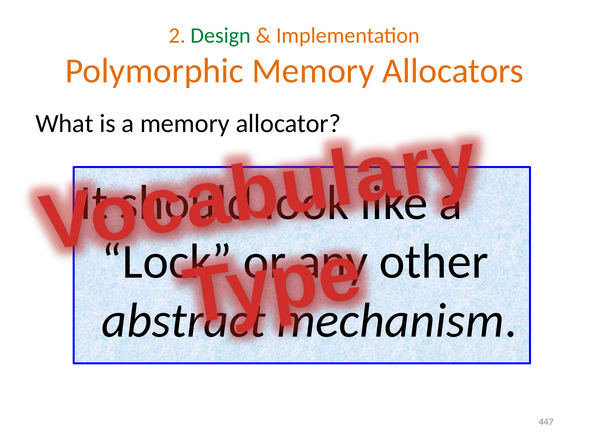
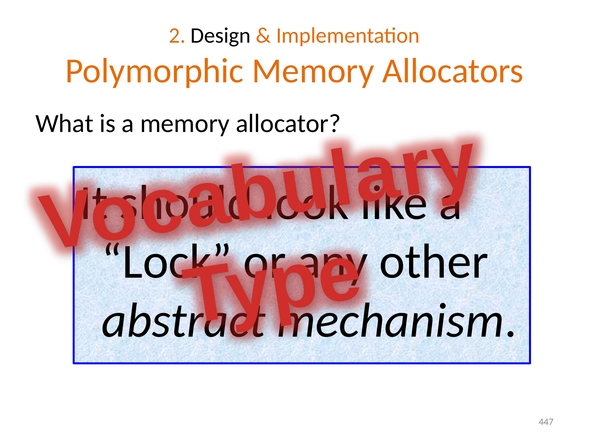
Design colour: green -> black (221, 35)
